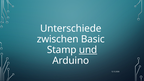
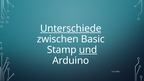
Unterschiede underline: none -> present (71, 28)
